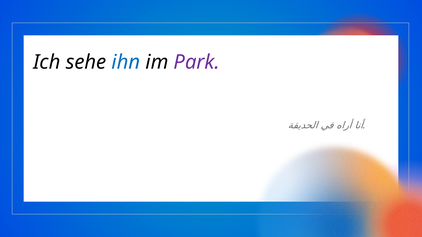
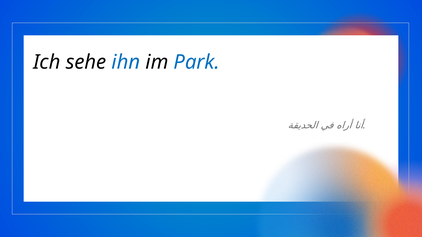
Park colour: purple -> blue (197, 62)
